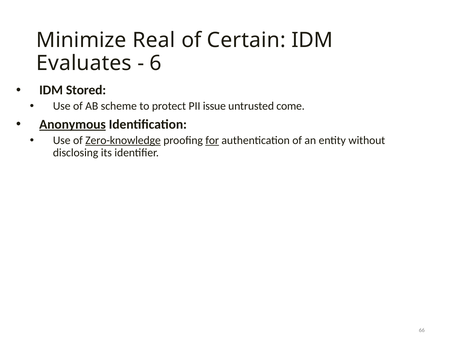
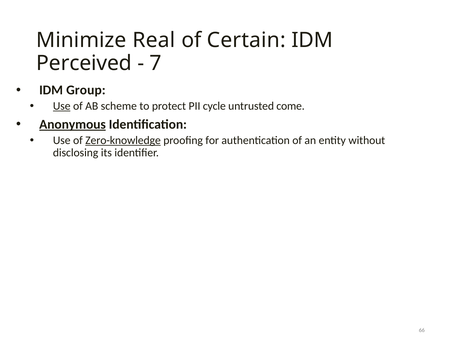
Evaluates: Evaluates -> Perceived (84, 63)
6: 6 -> 7 (156, 63)
Stored: Stored -> Group (86, 90)
Use underline: none -> present (62, 106)
issue: issue -> cycle (214, 106)
for underline: present -> none (212, 140)
